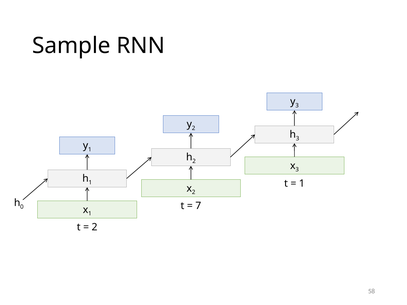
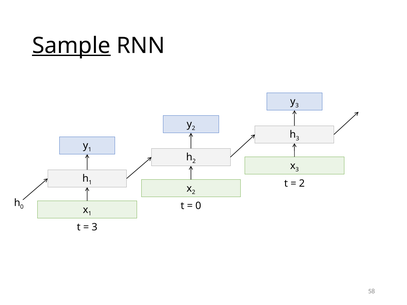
Sample underline: none -> present (71, 46)
1: 1 -> 2 (302, 184)
7: 7 -> 0 (198, 206)
2: 2 -> 3 (95, 227)
